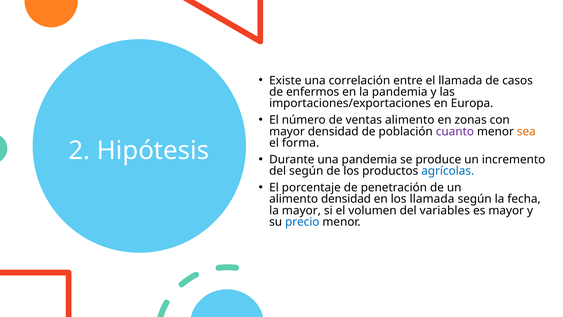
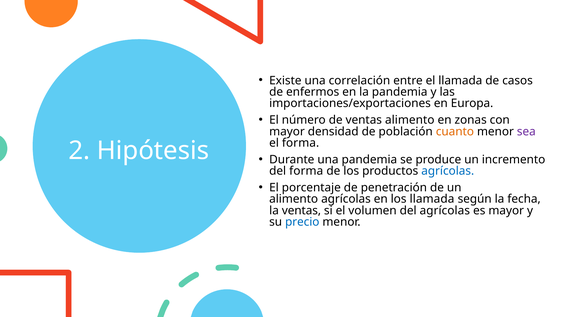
cuanto colour: purple -> orange (455, 131)
sea colour: orange -> purple (526, 131)
del según: según -> forma (306, 171)
alimento densidad: densidad -> agrícolas (346, 199)
la mayor: mayor -> ventas (301, 210)
del variables: variables -> agrícolas (445, 210)
